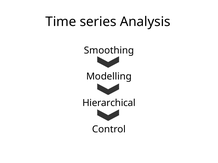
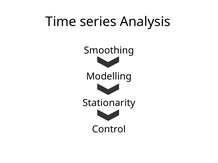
Hierarchical: Hierarchical -> Stationarity (109, 103)
